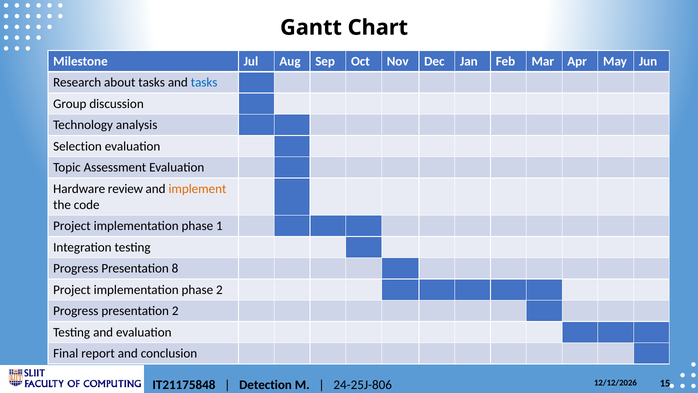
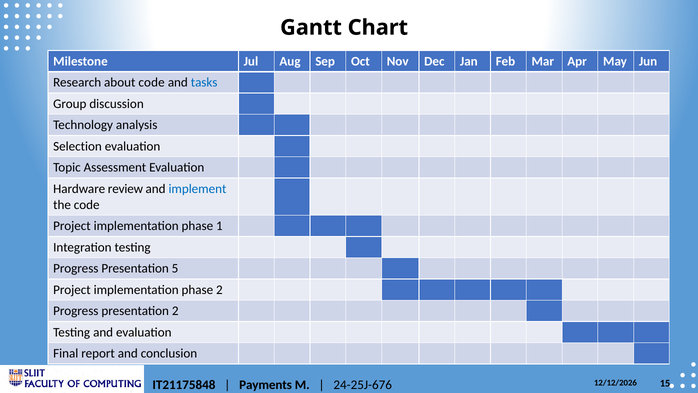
about tasks: tasks -> code (152, 82)
implement colour: orange -> blue (197, 189)
8: 8 -> 5 (175, 268)
Detection: Detection -> Payments (266, 384)
24-25J-806: 24-25J-806 -> 24-25J-676 (363, 384)
